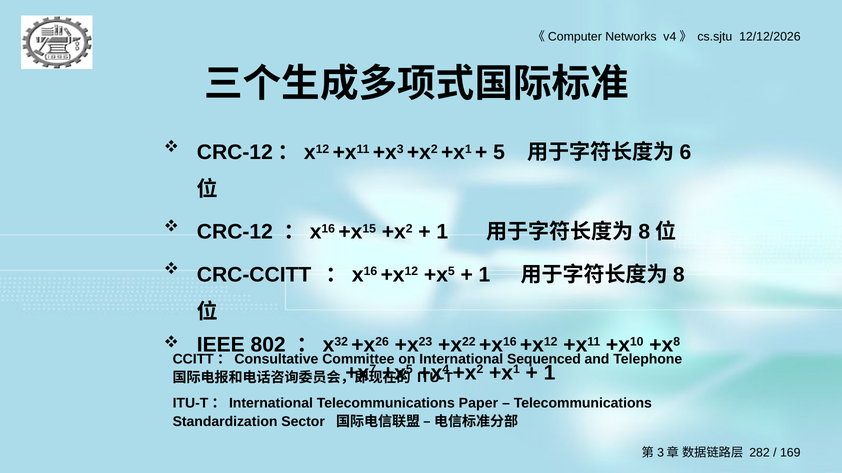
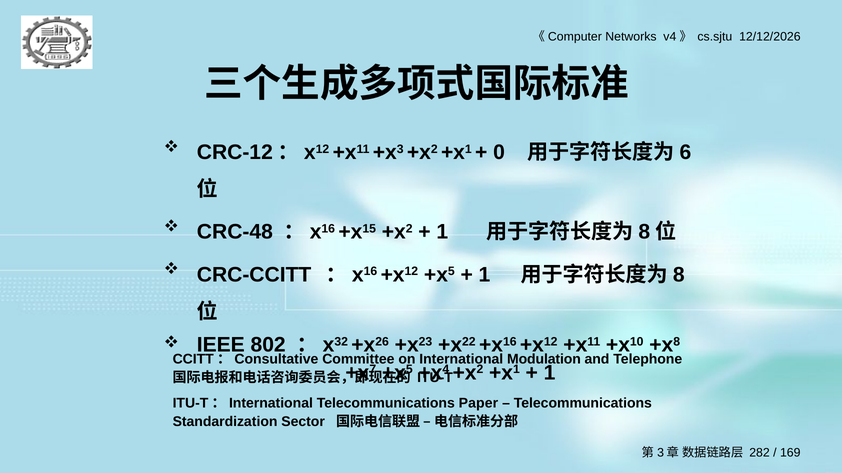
5: 5 -> 0 (499, 153)
CRC-12: CRC-12 -> CRC-48 (235, 232)
Sequenced: Sequenced -> Modulation (544, 360)
